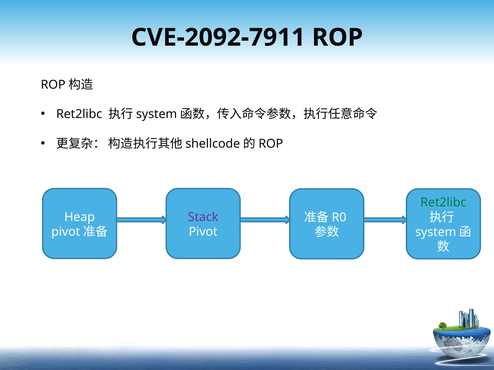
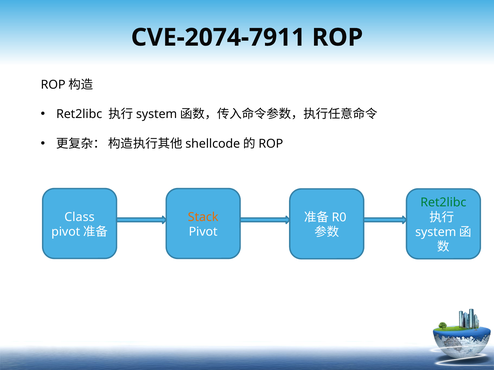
CVE-2092-7911: CVE-2092-7911 -> CVE-2074-7911 (218, 38)
Heap: Heap -> Class (80, 217)
Stack colour: purple -> orange (203, 217)
